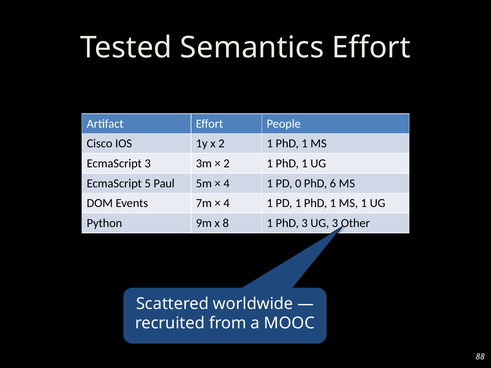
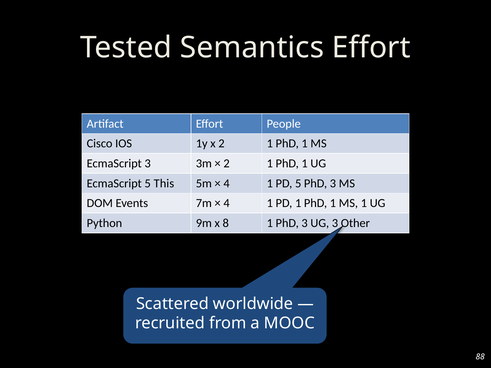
Paul: Paul -> This (164, 183)
PD 0: 0 -> 5 (298, 183)
6: 6 -> 3 (333, 183)
